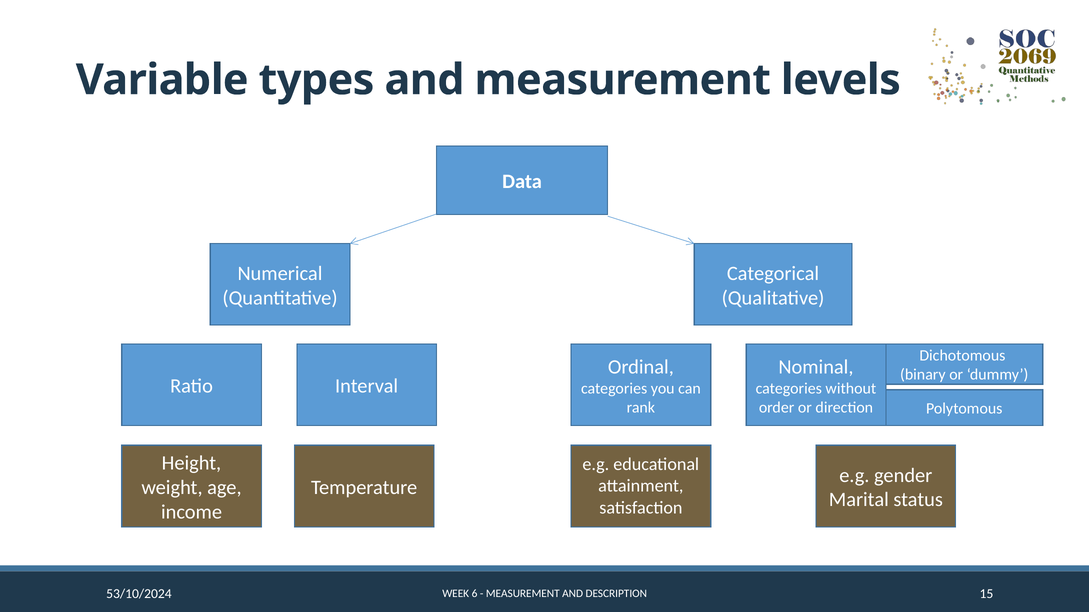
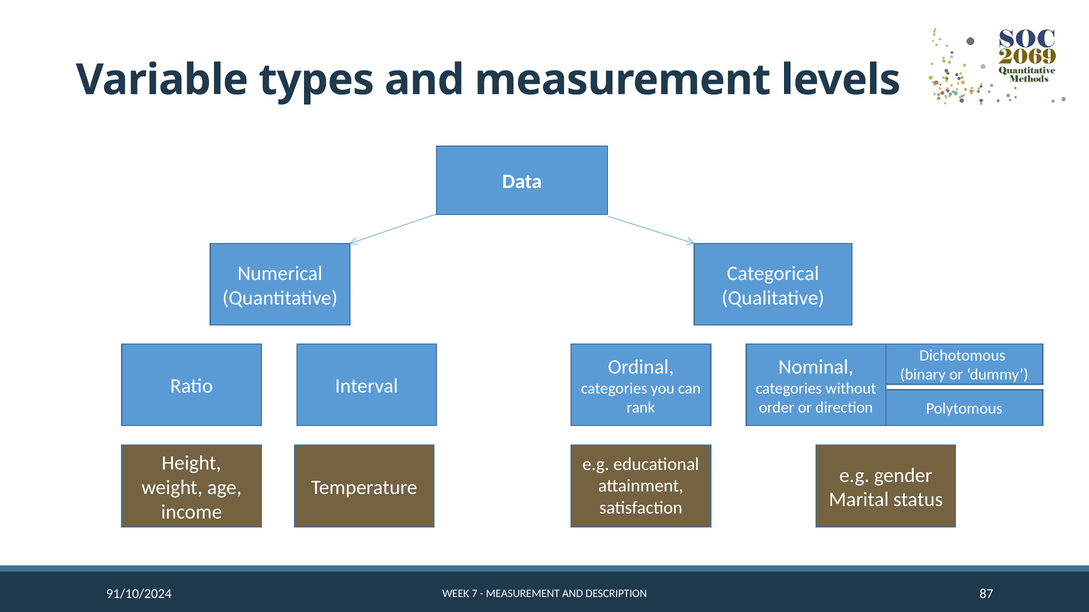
53/10/2024: 53/10/2024 -> 91/10/2024 (139, 594)
6: 6 -> 7 (475, 594)
15: 15 -> 87 (986, 594)
